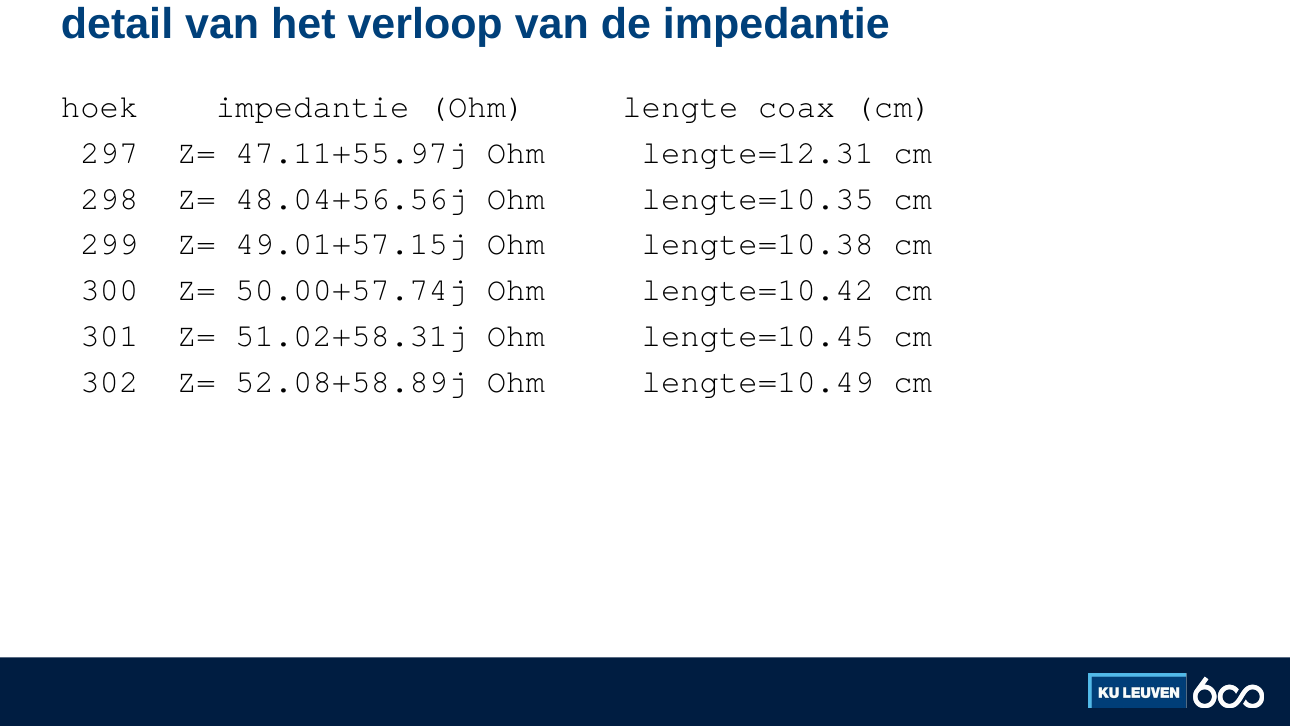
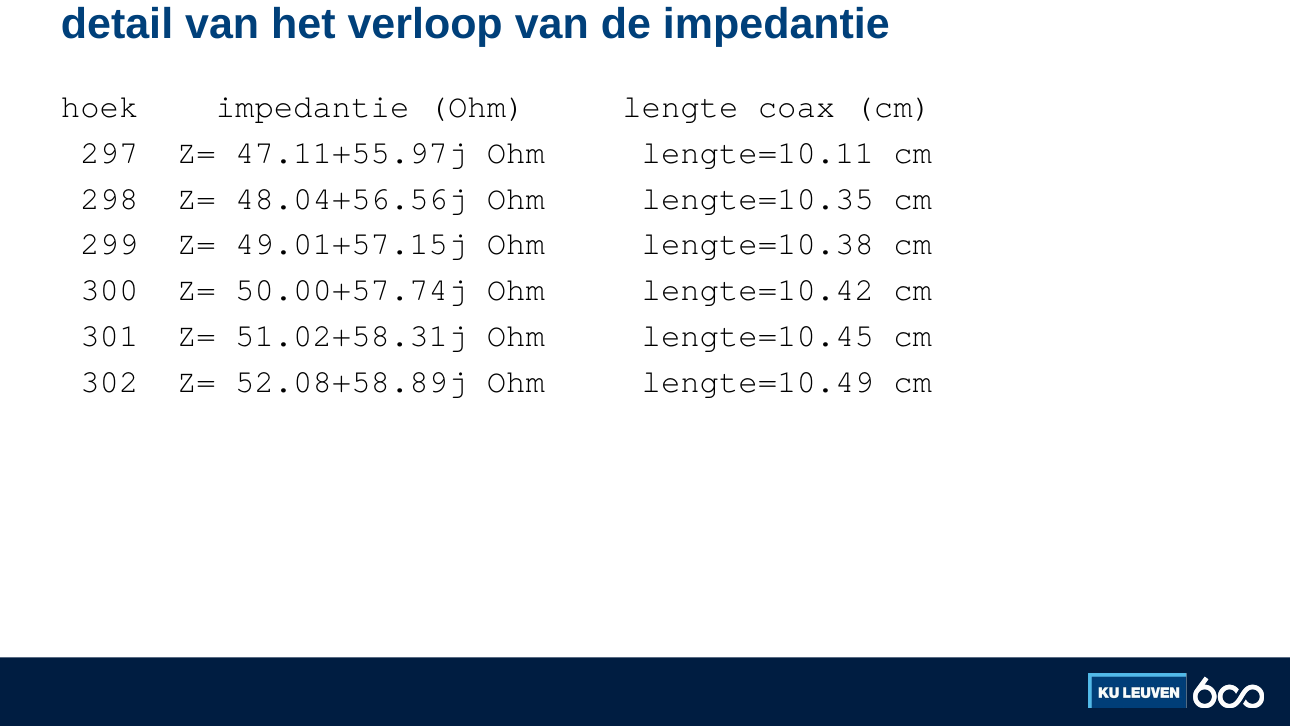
lengte=12.31: lengte=12.31 -> lengte=10.11 (758, 153)
